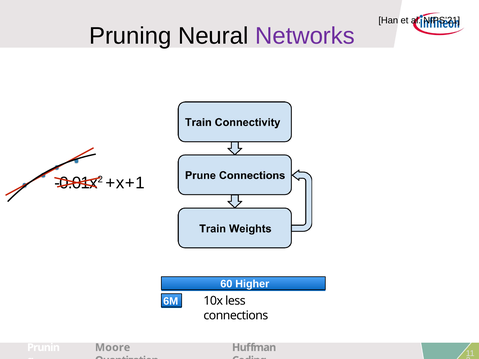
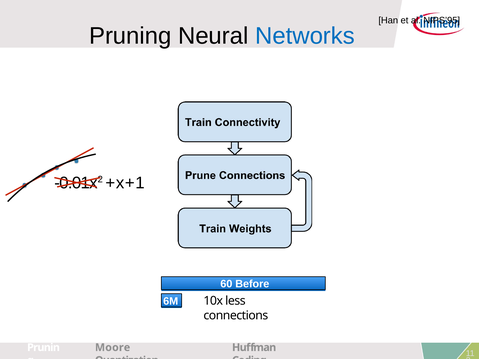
NIPS’21: NIPS’21 -> NIPS’95 (442, 20)
Networks colour: purple -> blue (305, 36)
Higher: Higher -> Before (252, 284)
